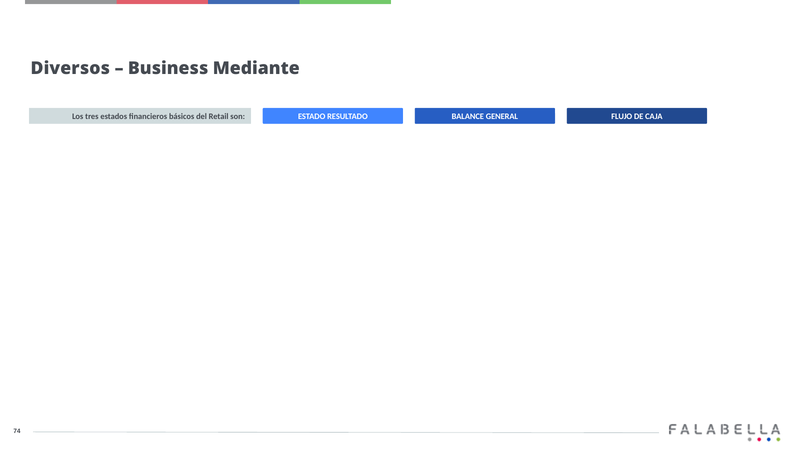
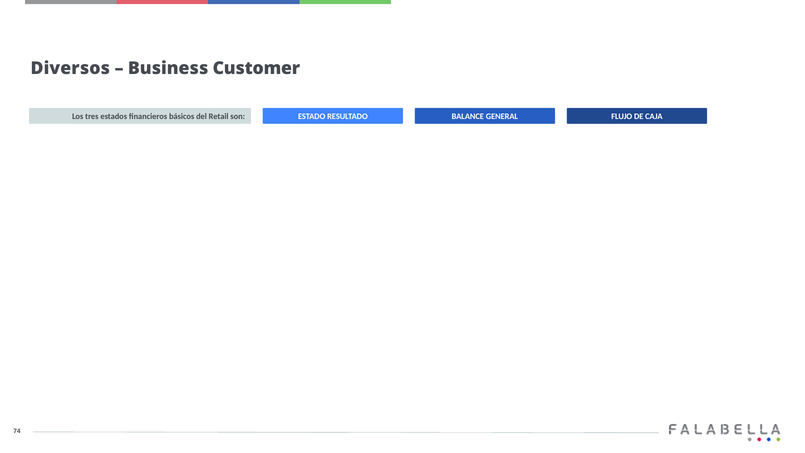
Mediante: Mediante -> Customer (256, 68)
